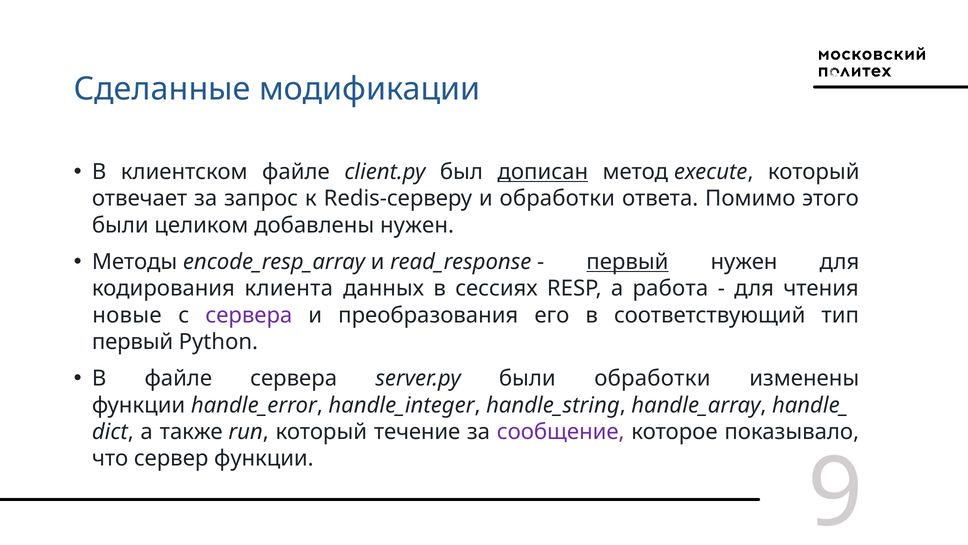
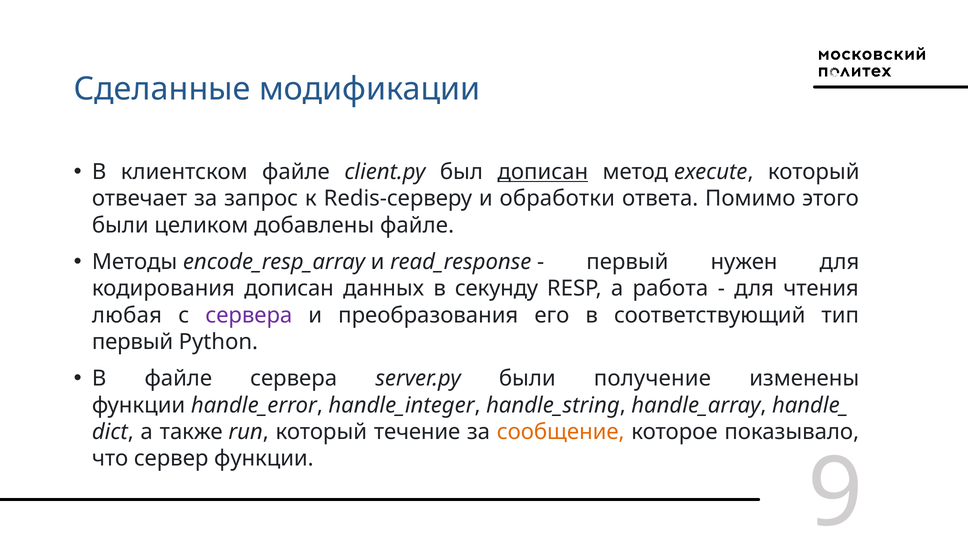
добавлены нужен: нужен -> файле (417, 225)
первый underline: present -> none (627, 262)
кодирования клиента: клиента -> дописан (289, 288)
сессиях: сессиях -> секунду (497, 288)
новые: новые -> любая (127, 315)
были обработки: обработки -> получение (652, 378)
сообщение colour: purple -> orange (561, 431)
